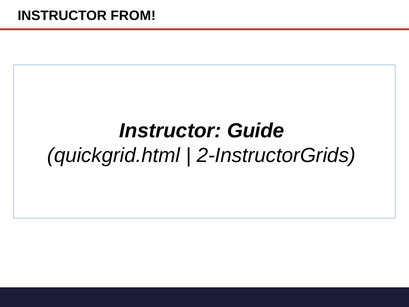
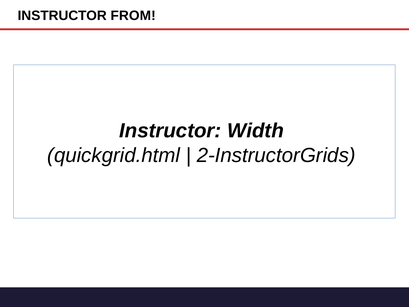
Guide: Guide -> Width (255, 131)
